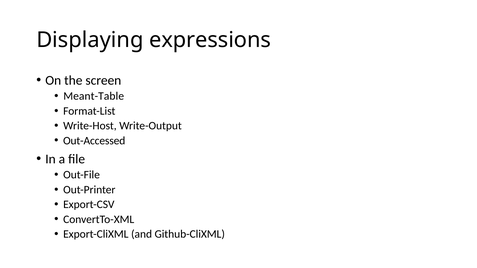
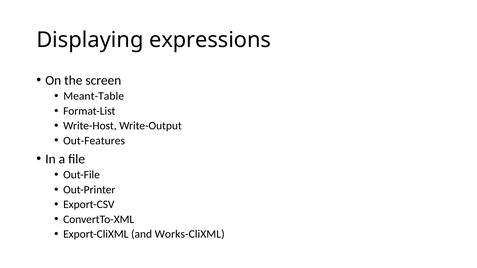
Out-Accessed: Out-Accessed -> Out-Features (94, 141)
Github-CliXML: Github-CliXML -> Works-CliXML (190, 234)
